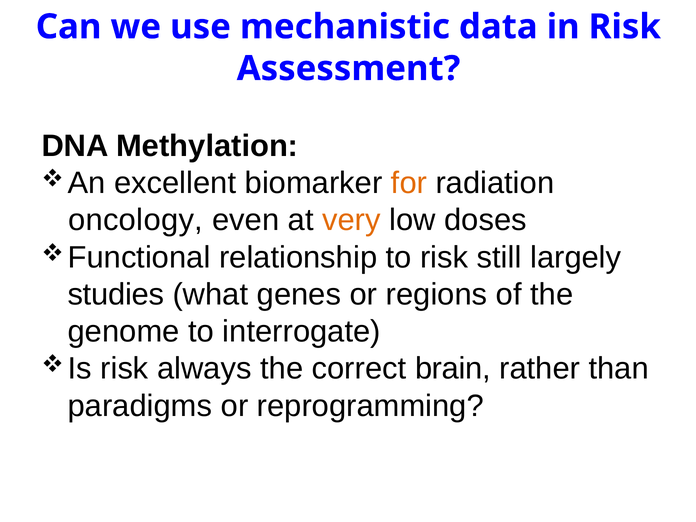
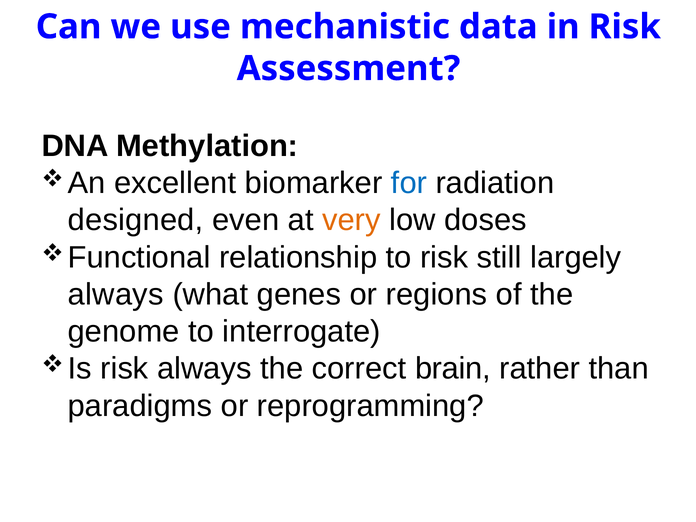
for colour: orange -> blue (409, 183)
oncology: oncology -> designed (136, 220)
studies: studies -> always (116, 294)
